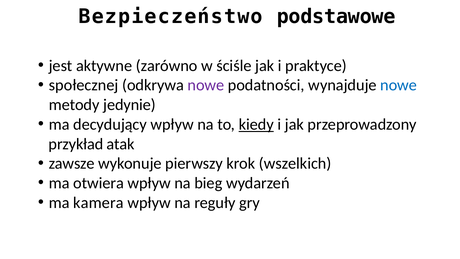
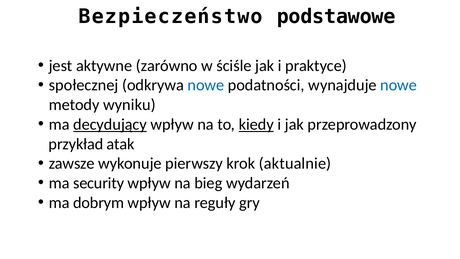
nowe colour: purple -> blue (206, 85)
jedynie: jedynie -> wyniku (129, 105)
decydujący underline: none -> present (110, 124)
wszelkich: wszelkich -> aktualnie (295, 163)
otwiera: otwiera -> security (99, 183)
kamera: kamera -> dobrym (99, 202)
